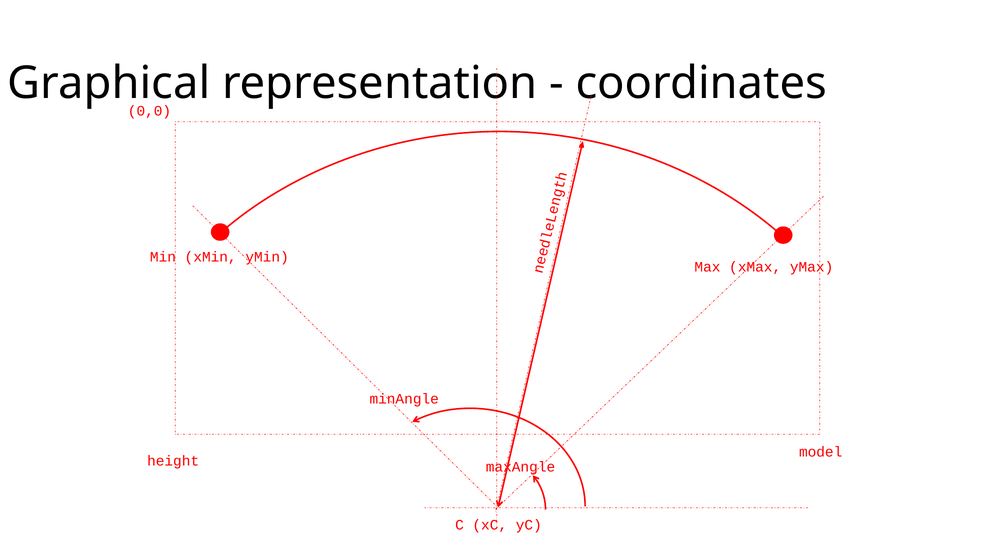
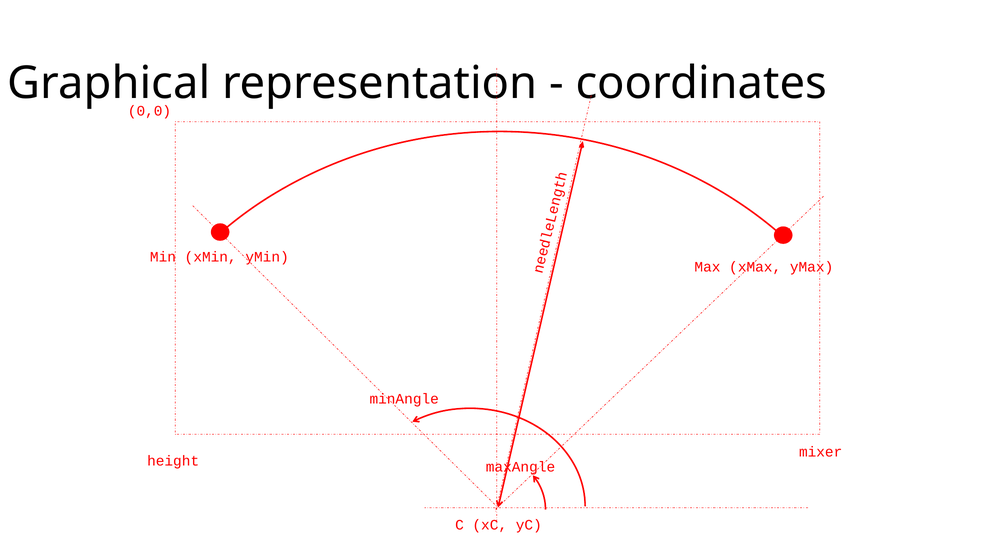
model: model -> mixer (821, 452)
